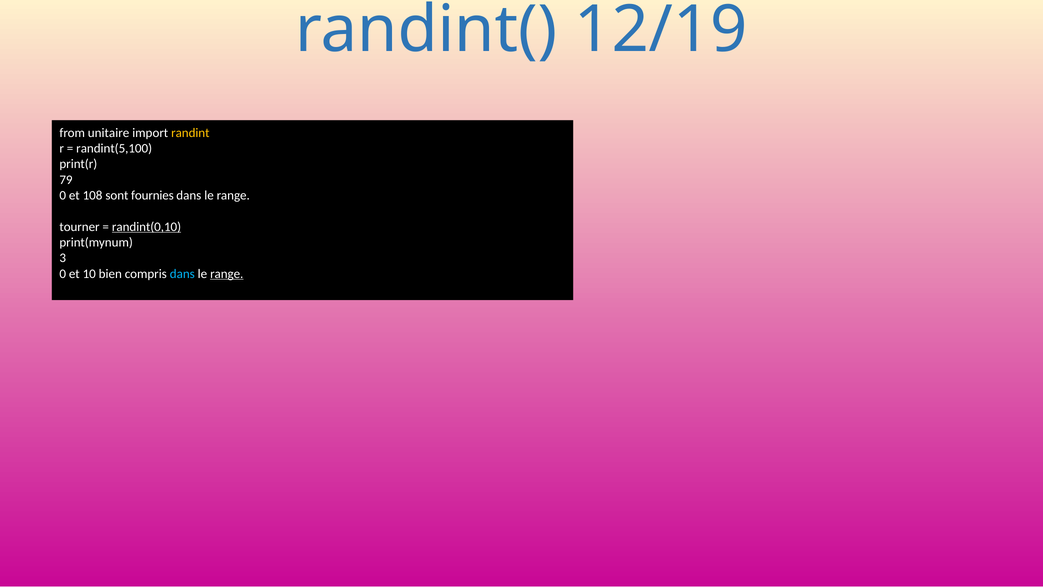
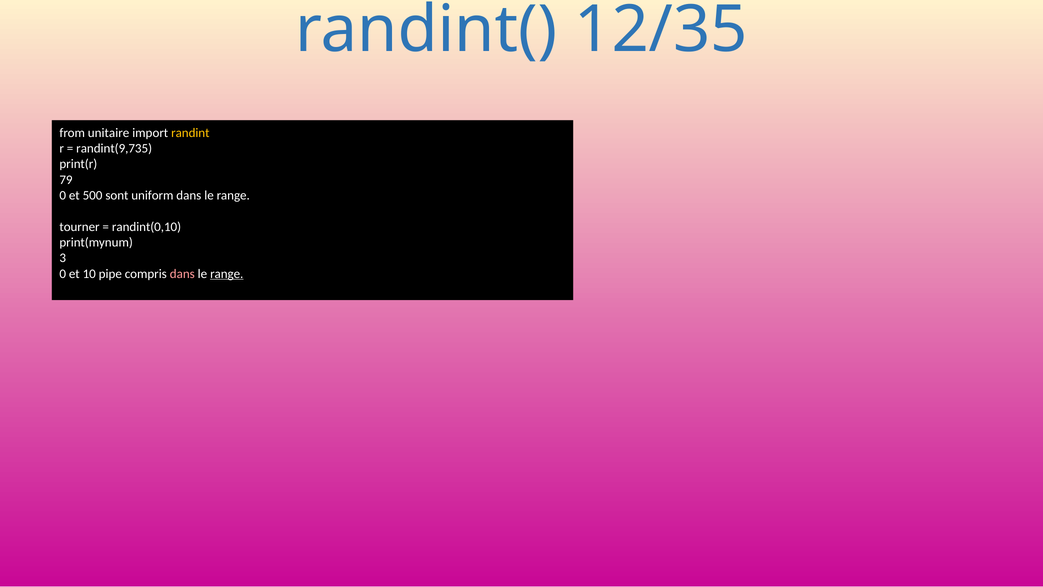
12/19: 12/19 -> 12/35 (661, 30)
randint(5,100: randint(5,100 -> randint(9,735 (114, 148)
108: 108 -> 500 (93, 195)
fournies: fournies -> uniform (152, 195)
randint(0,10 underline: present -> none (147, 227)
bien: bien -> pipe (110, 274)
dans colour: light blue -> pink (182, 274)
